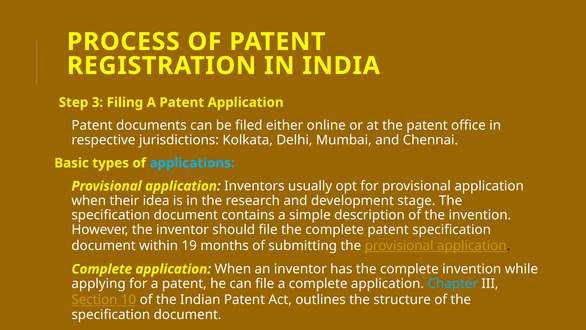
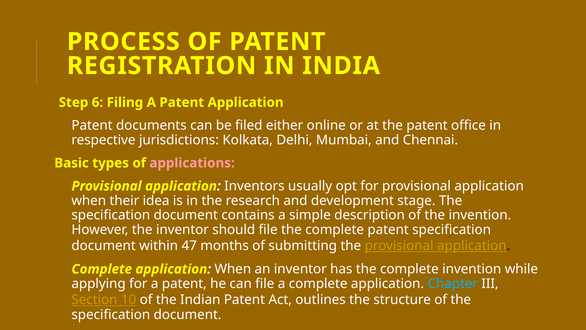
3: 3 -> 6 (97, 102)
applications colour: light blue -> pink (192, 163)
19: 19 -> 47 (189, 245)
